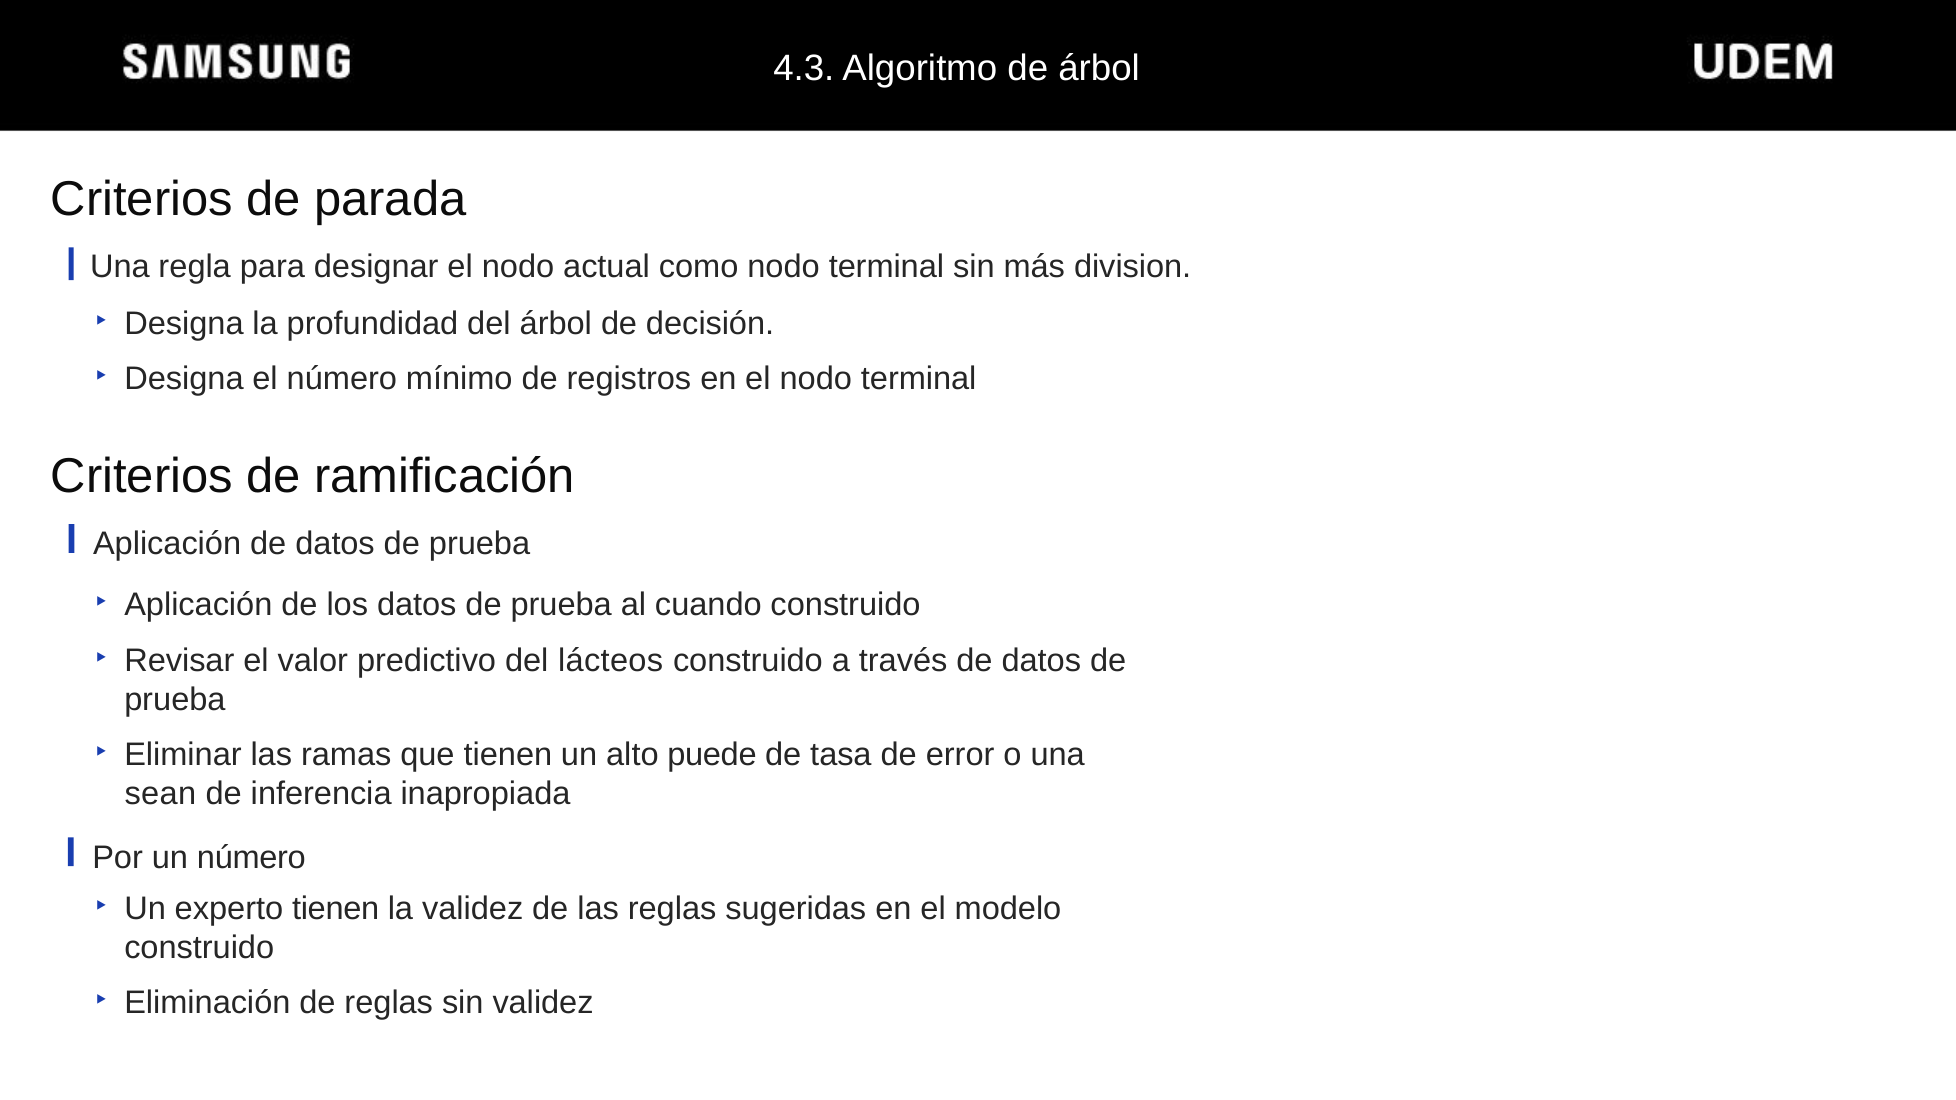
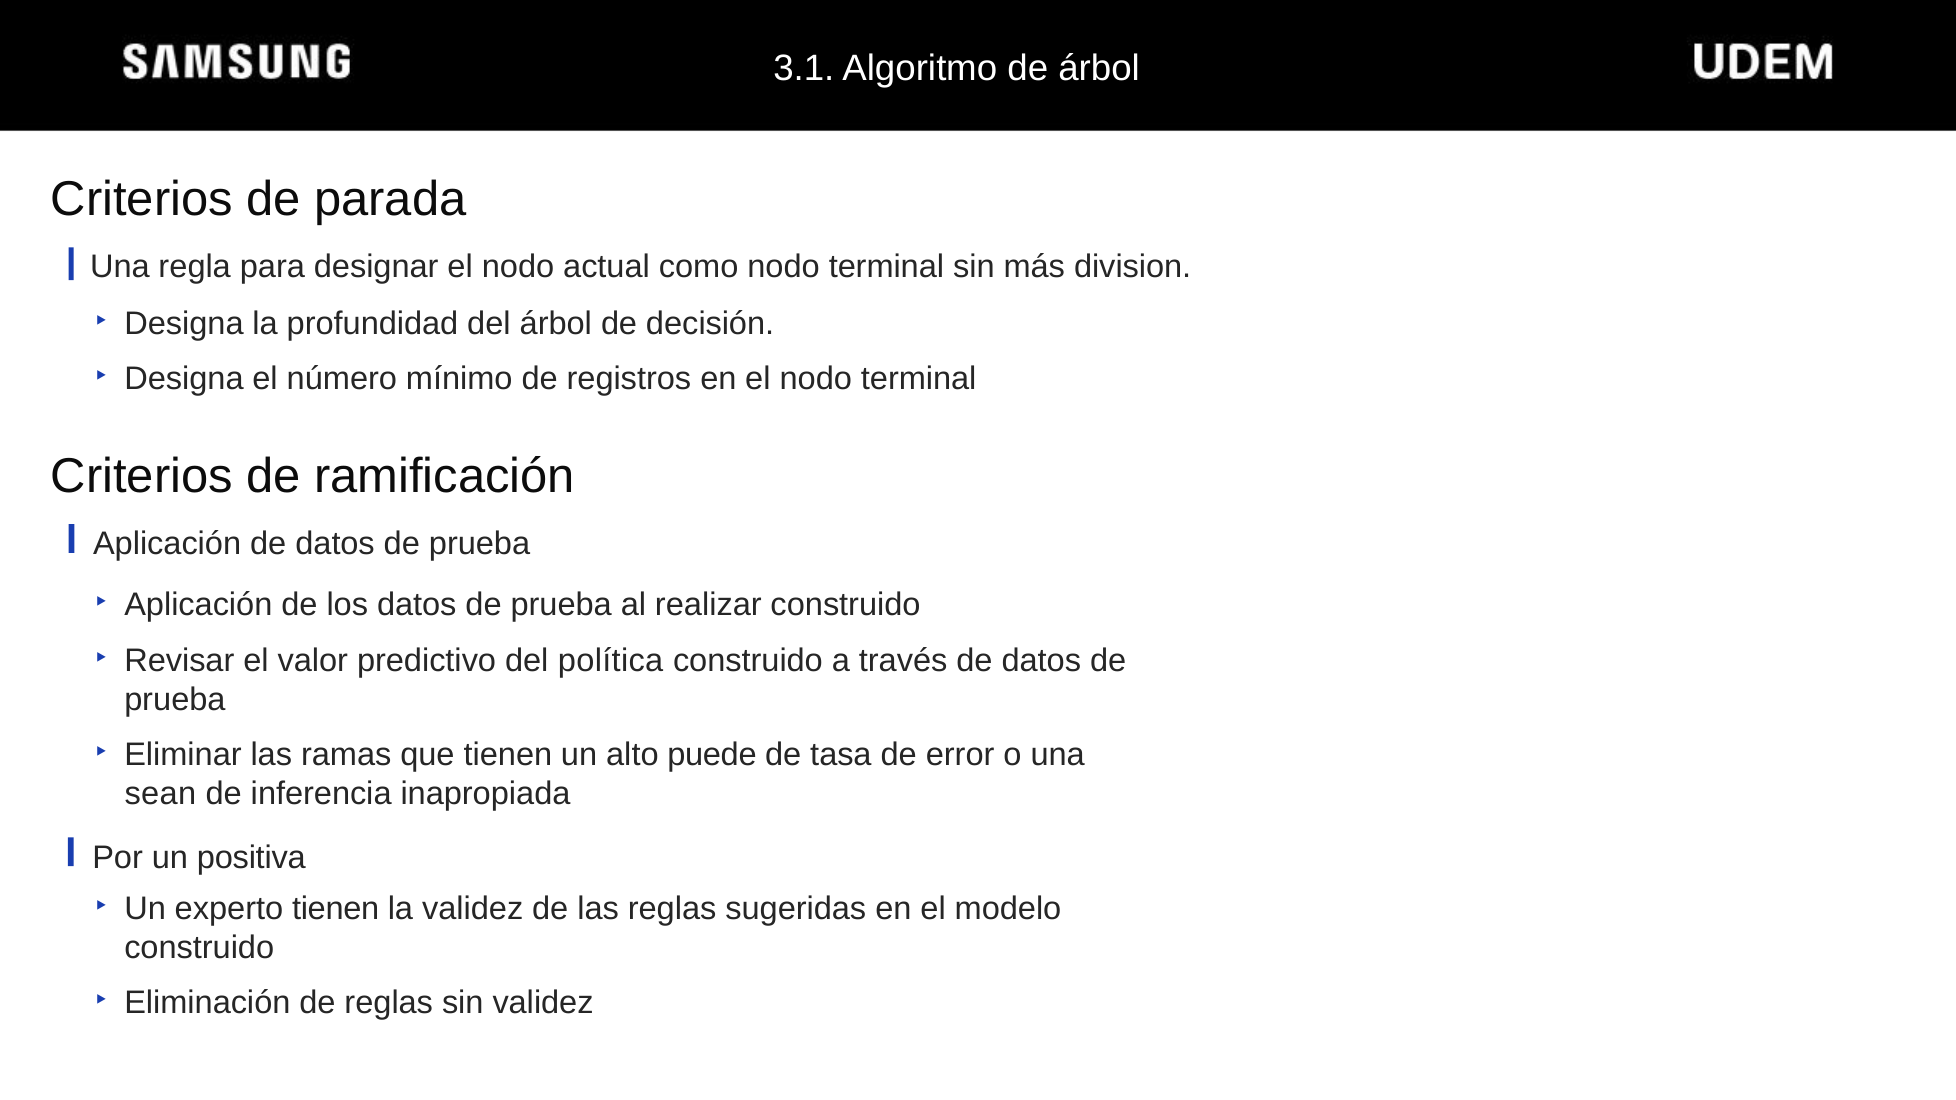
4.3: 4.3 -> 3.1 (804, 68)
cuando: cuando -> realizar (708, 605)
lácteos: lácteos -> política (611, 661)
un número: número -> positiva (251, 857)
